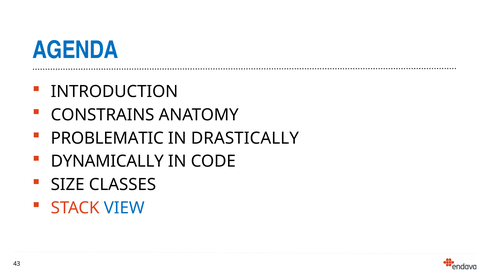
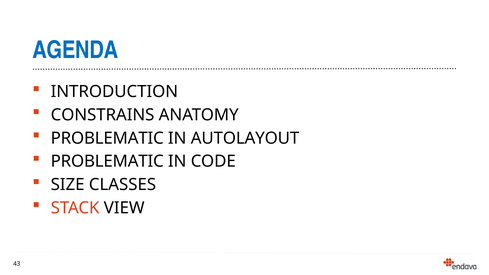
DRASTICALLY: DRASTICALLY -> AUTOLAYOUT (245, 138)
DYNAMICALLY: DYNAMICALLY -> PROBLEMATIC (107, 161)
VIEW colour: blue -> black (124, 208)
